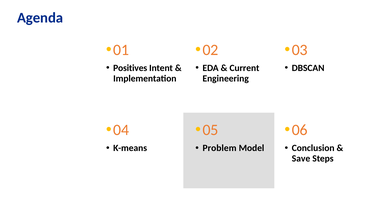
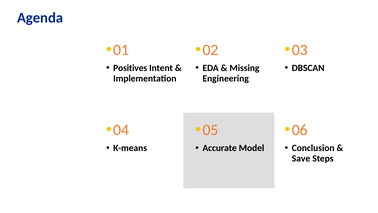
Current: Current -> Missing (244, 68)
Problem: Problem -> Accurate (220, 148)
